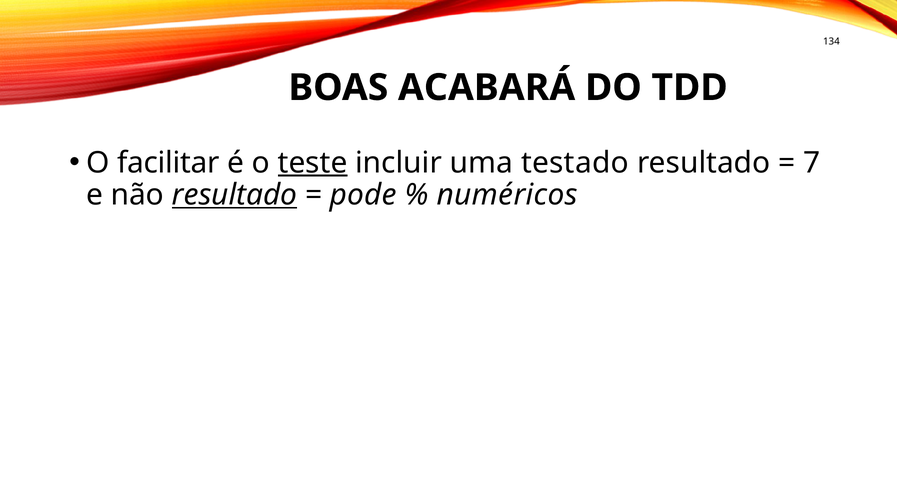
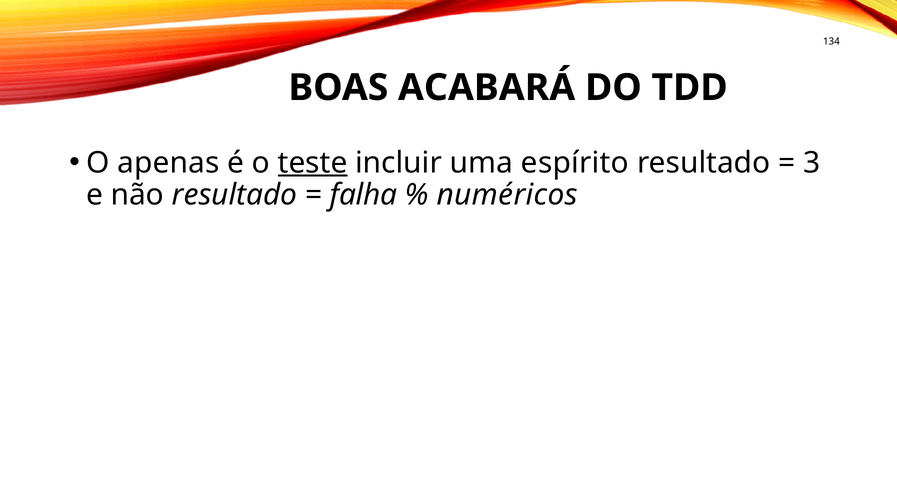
facilitar: facilitar -> apenas (168, 163)
testado: testado -> espírito (575, 163)
7: 7 -> 3 (812, 163)
resultado underline: present -> none (234, 195)
pode: pode -> falha (364, 195)
